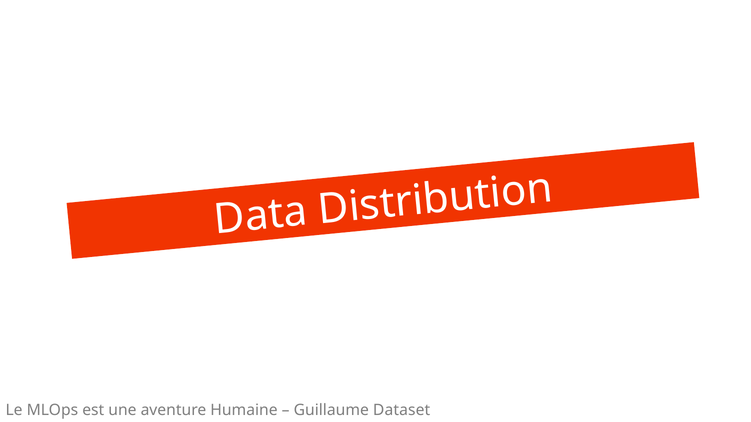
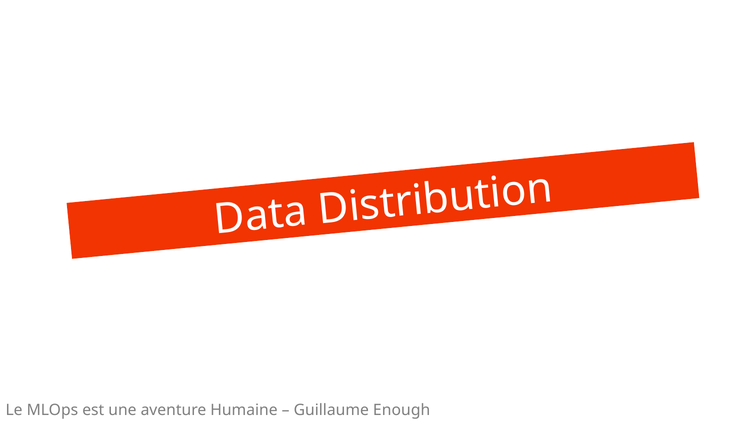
Dataset: Dataset -> Enough (402, 410)
